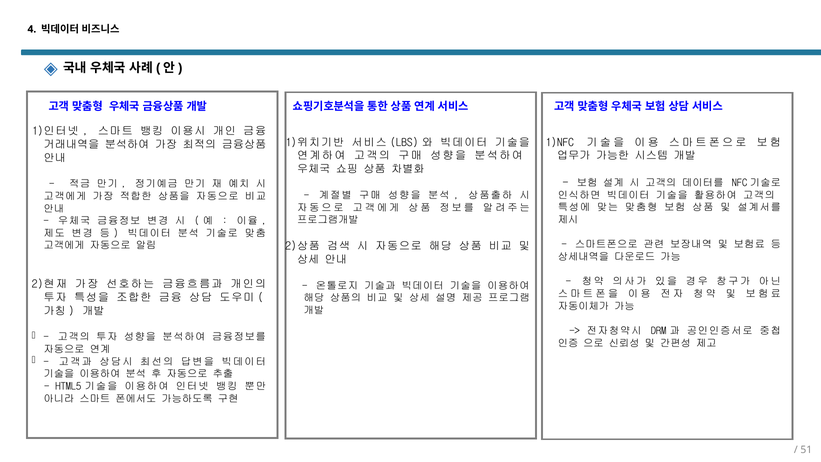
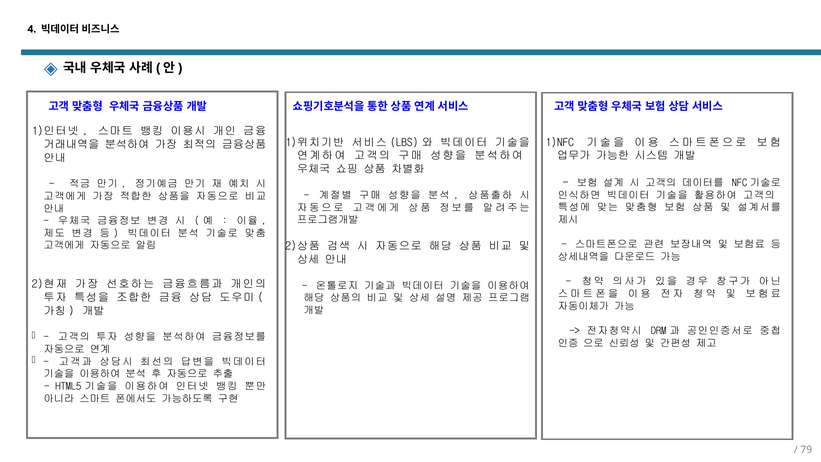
51: 51 -> 79 (806, 450)
